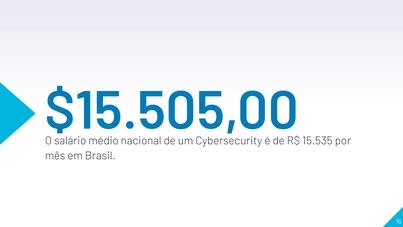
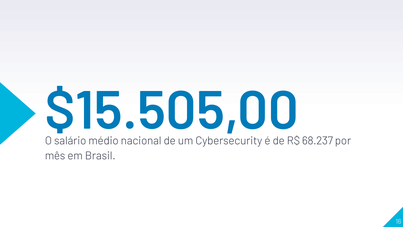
15.535: 15.535 -> 68.237 (317, 141)
